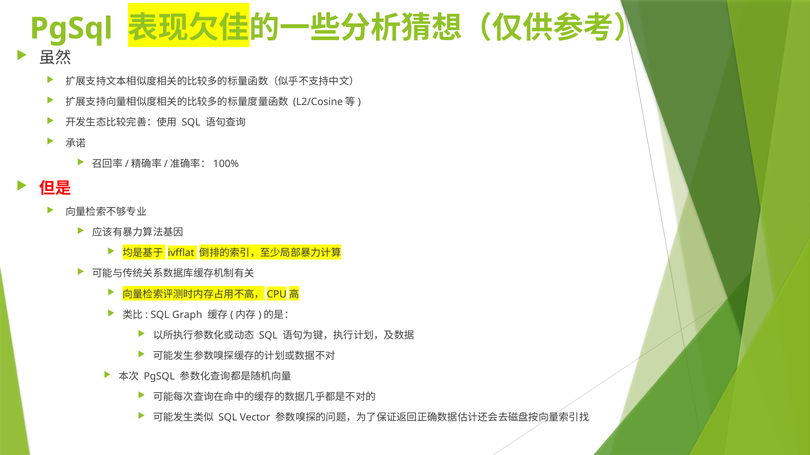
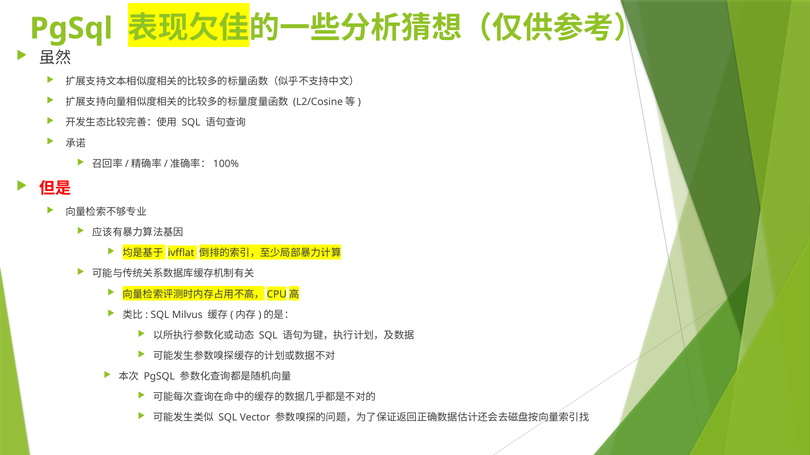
Graph: Graph -> Milvus (187, 315)
